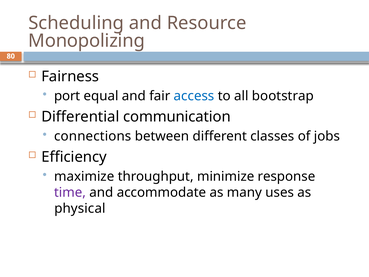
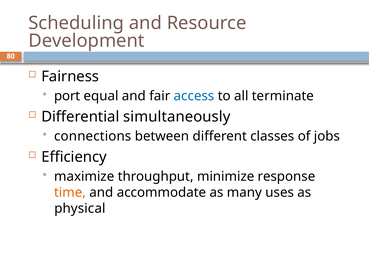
Monopolizing: Monopolizing -> Development (86, 41)
bootstrap: bootstrap -> terminate (283, 96)
communication: communication -> simultaneously (177, 117)
time colour: purple -> orange (70, 192)
